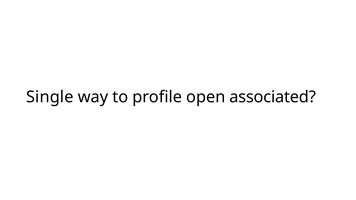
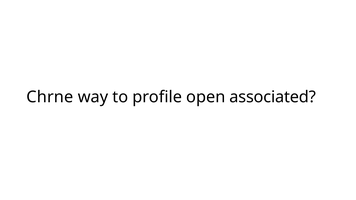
Single: Single -> Chrne (50, 97)
